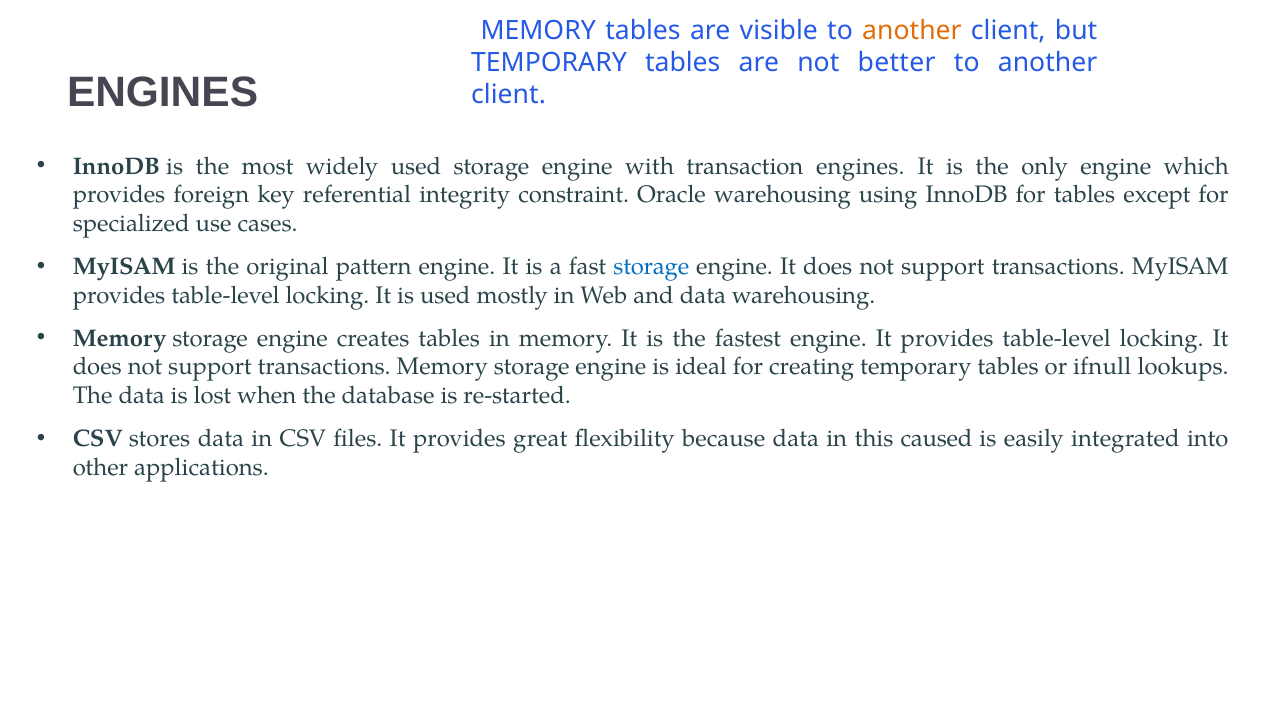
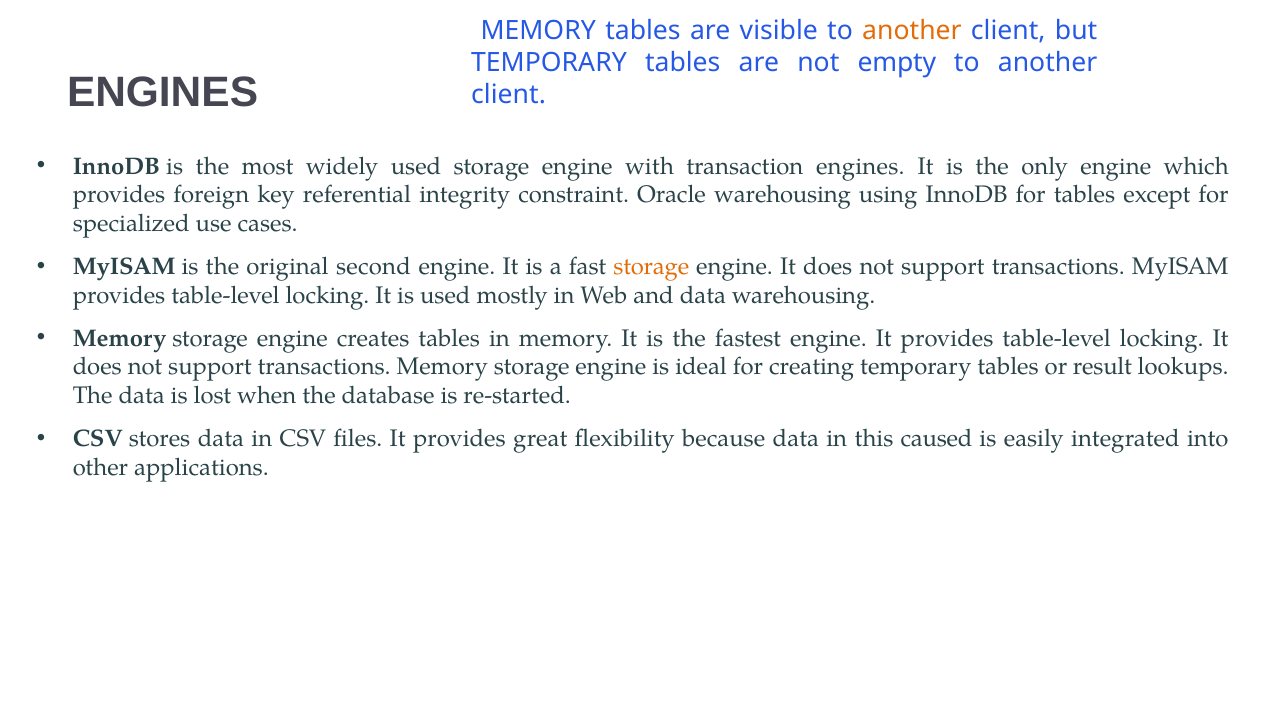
better: better -> empty (897, 62)
pattern: pattern -> second (373, 266)
storage colour: blue -> orange (651, 266)
ifnull: ifnull -> result (1102, 367)
